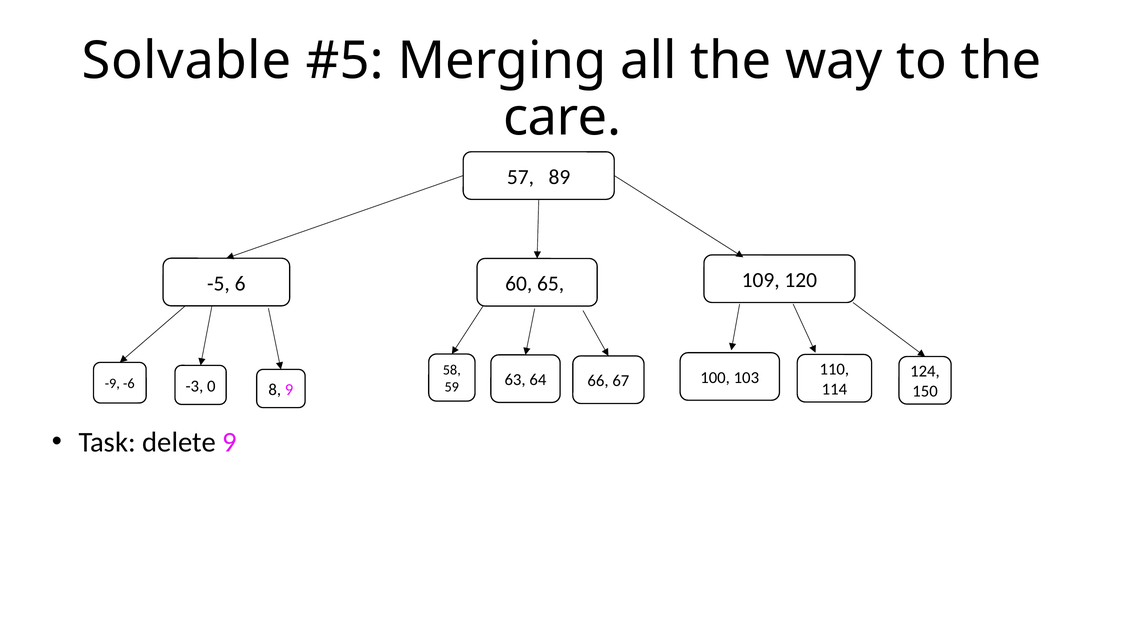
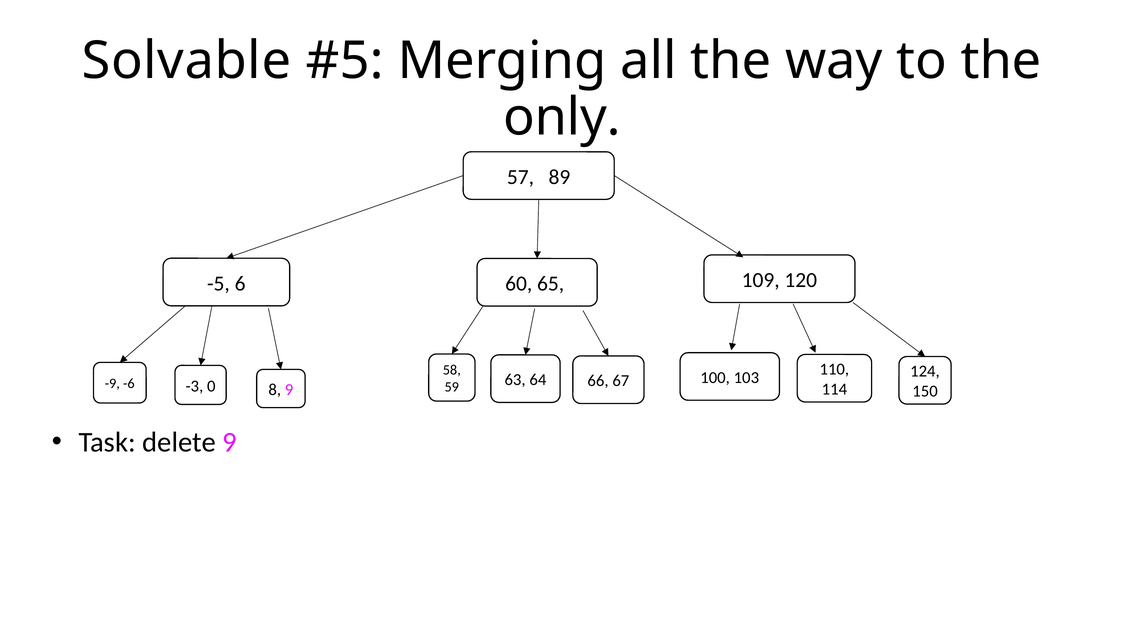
care: care -> only (562, 118)
